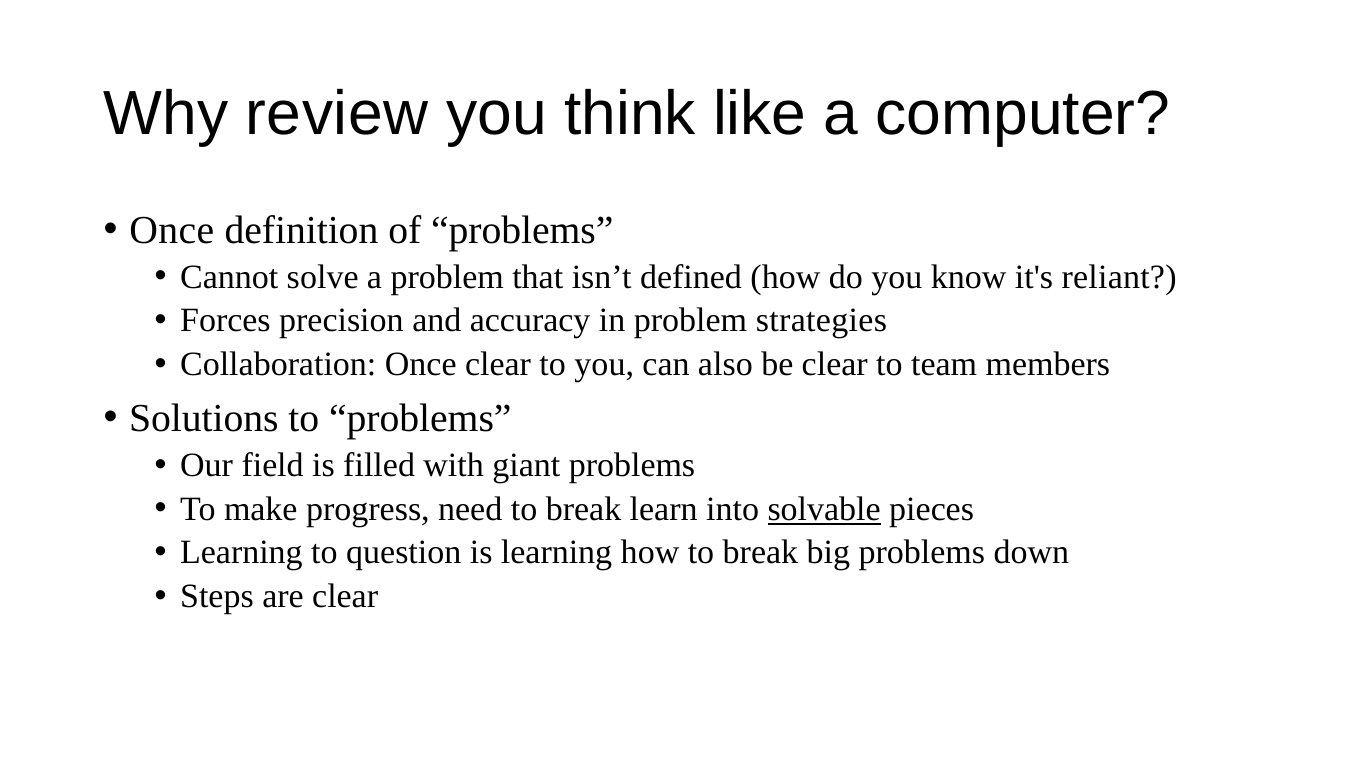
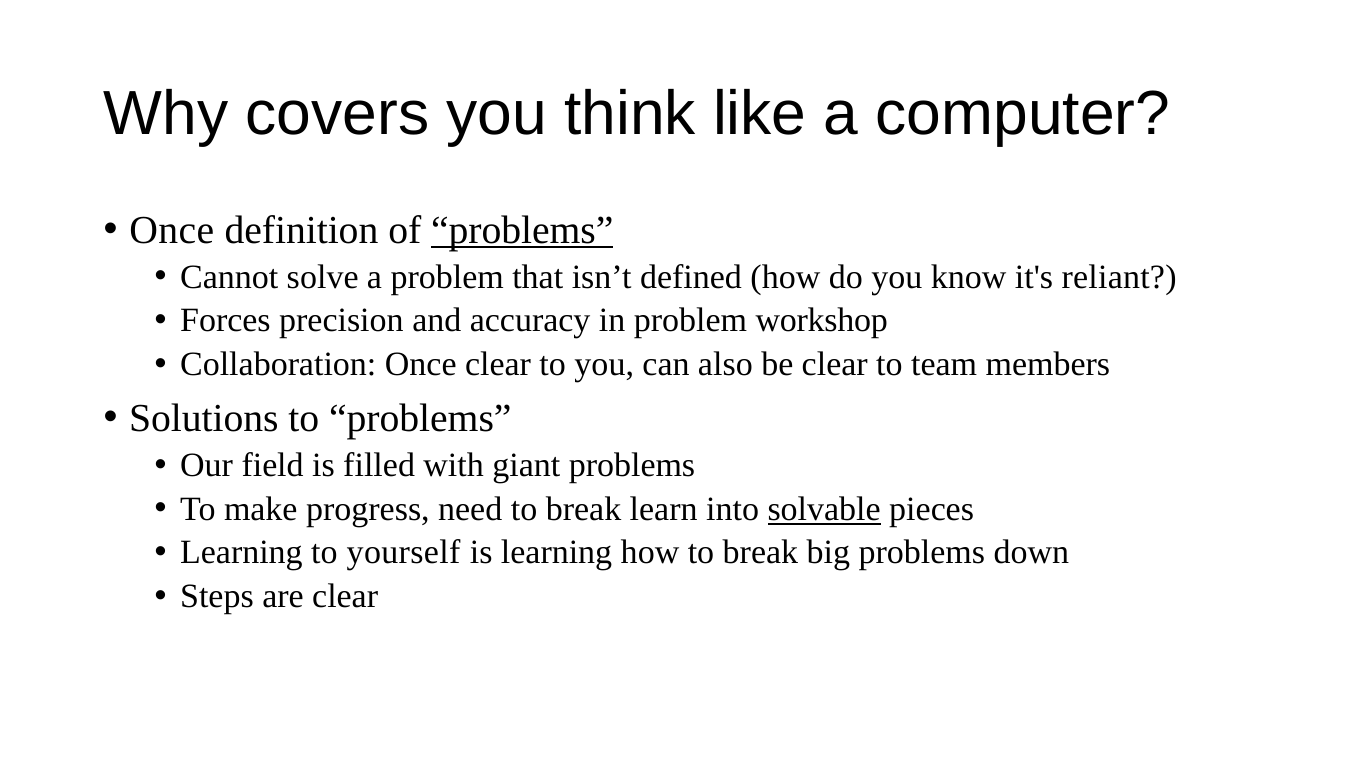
review: review -> covers (337, 114)
problems underline: none -> present (522, 230)
strategies: strategies -> workshop (822, 321)
question: question -> yourself (404, 553)
